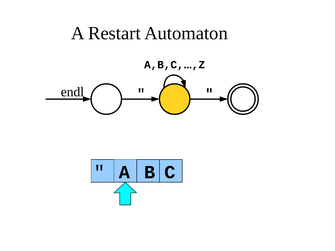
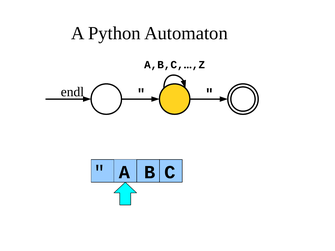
Restart: Restart -> Python (114, 33)
